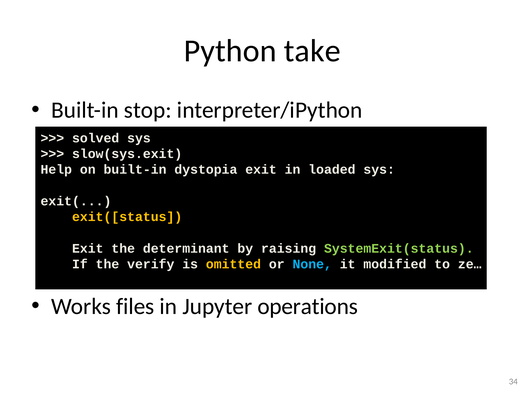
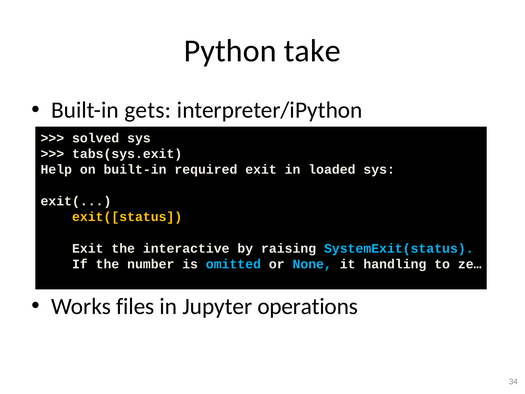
stop: stop -> gets (148, 110)
slow(sys.exit: slow(sys.exit -> tabs(sys.exit (127, 154)
dystopia: dystopia -> required (206, 169)
determinant: determinant -> interactive (186, 248)
SystemExit(status colour: light green -> light blue (399, 248)
verify: verify -> number (151, 264)
omitted colour: yellow -> light blue (233, 264)
modified: modified -> handling (395, 264)
